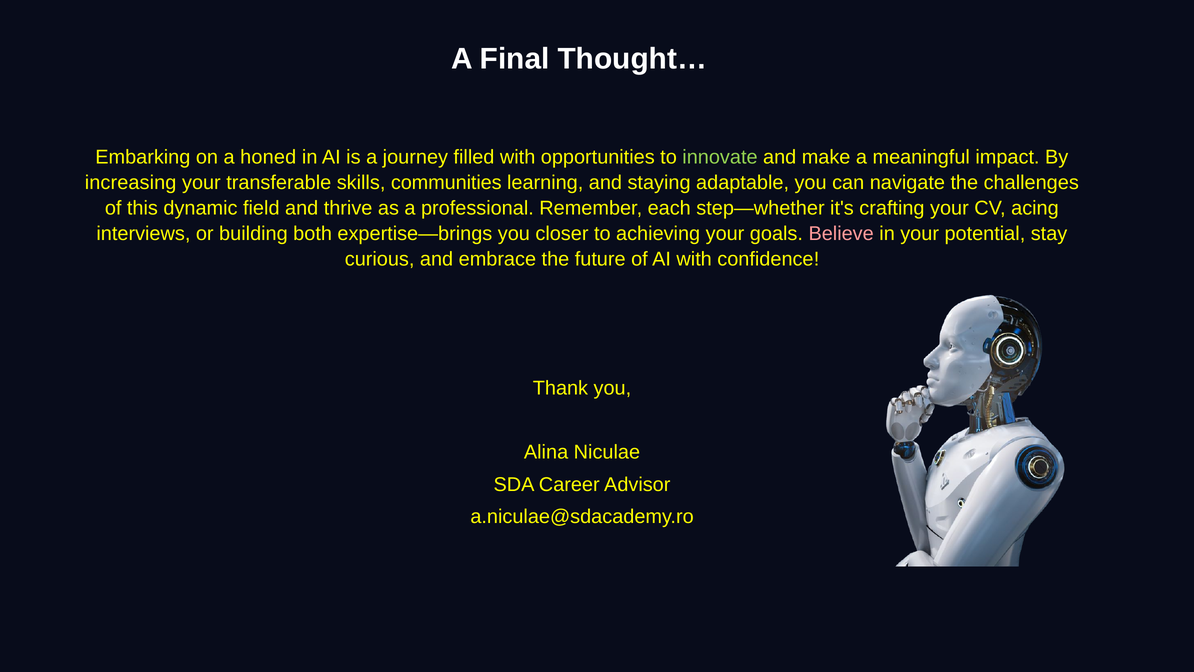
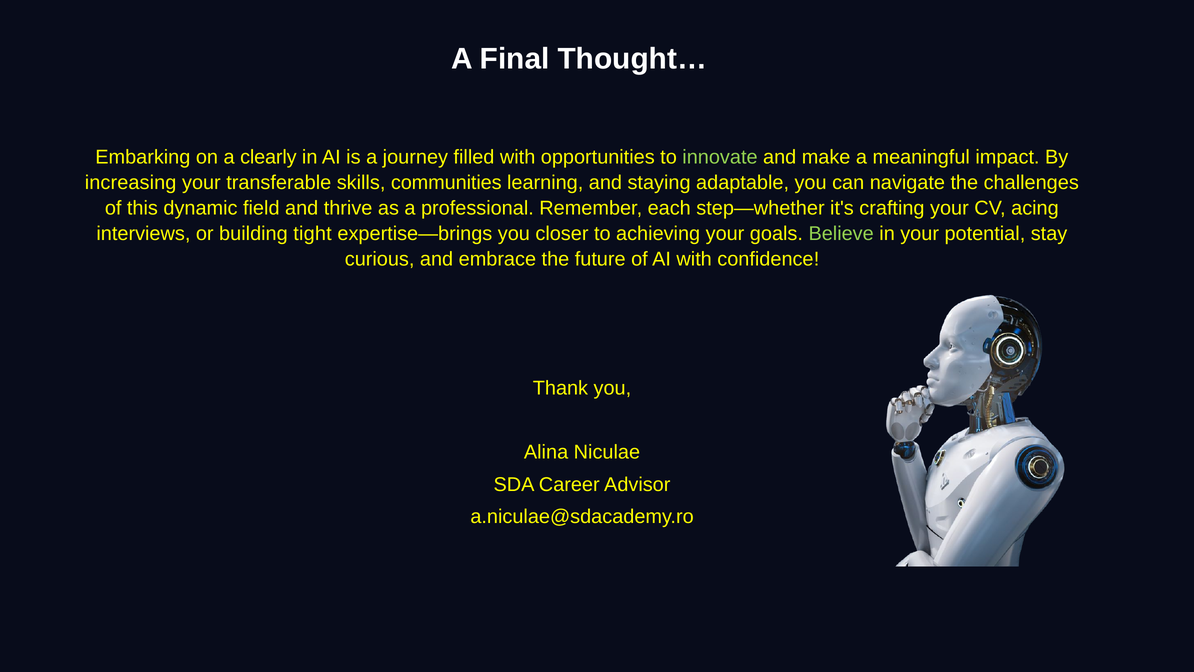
honed: honed -> clearly (268, 157)
both: both -> tight (313, 234)
Believe colour: pink -> light green (841, 234)
